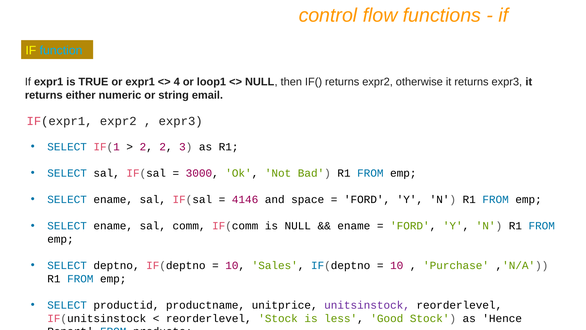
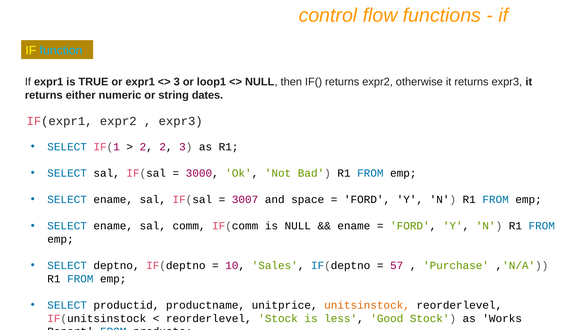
4: 4 -> 3 (177, 82)
email: email -> dates (207, 95)
4146: 4146 -> 3007 (245, 199)
10: 10 -> 57 (397, 265)
unitsinstock colour: purple -> orange (367, 305)
Hence: Hence -> Works (502, 318)
